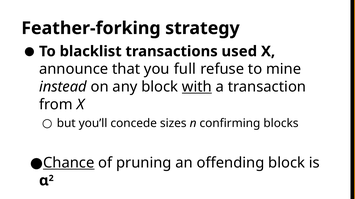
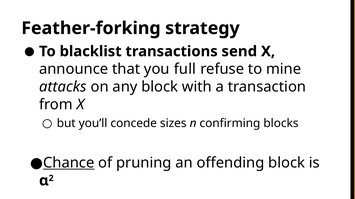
used: used -> send (239, 52)
instead: instead -> attacks (63, 87)
with underline: present -> none (197, 87)
